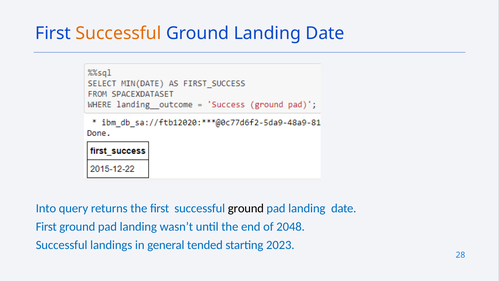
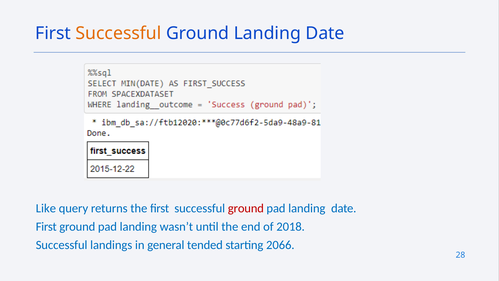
Into: Into -> Like (46, 208)
ground colour: black -> red (246, 208)
2048: 2048 -> 2018 (291, 226)
2023: 2023 -> 2066 (280, 245)
